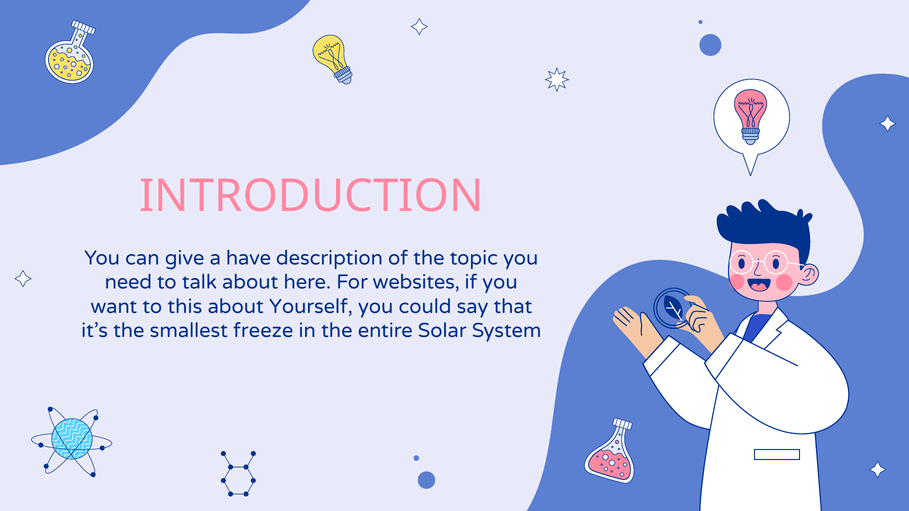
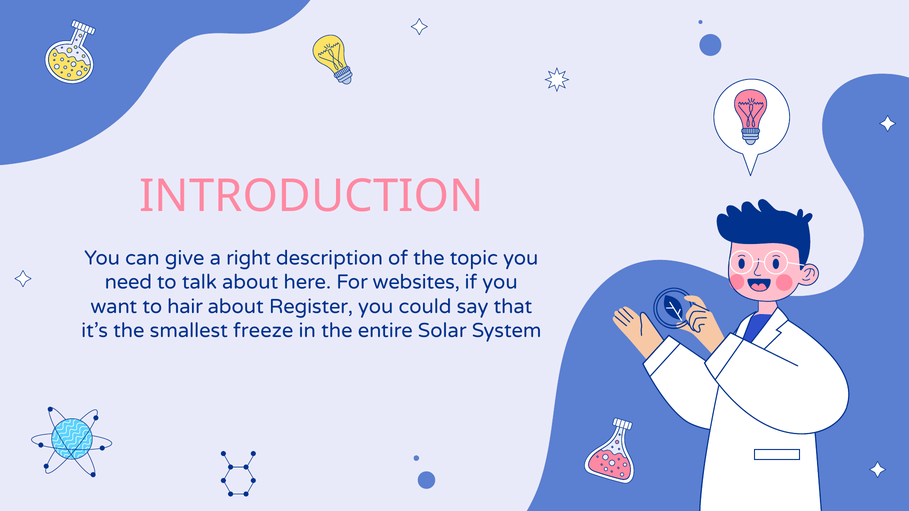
have: have -> right (249, 258)
this: this -> hair (185, 307)
Yourself: Yourself -> Register (311, 307)
